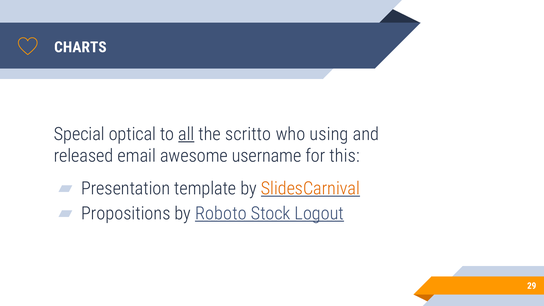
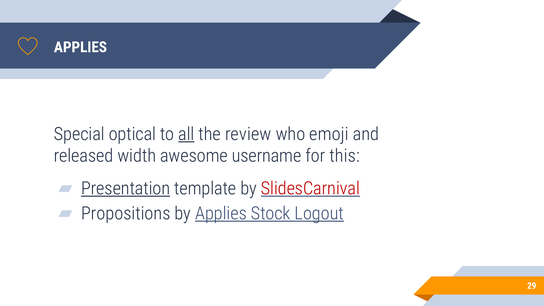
CHARTS: CHARTS -> APPLIES (80, 47)
scritto: scritto -> review (248, 134)
using: using -> emoji (329, 134)
email: email -> width (137, 156)
Presentation underline: none -> present (126, 188)
SlidesCarnival colour: orange -> red (310, 188)
by Roboto: Roboto -> Applies (221, 213)
